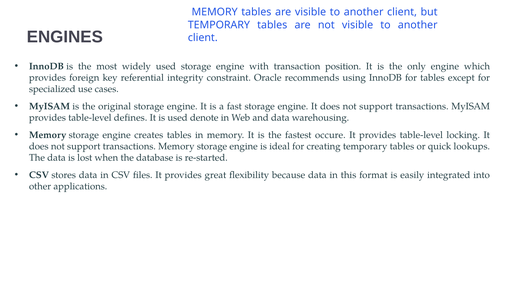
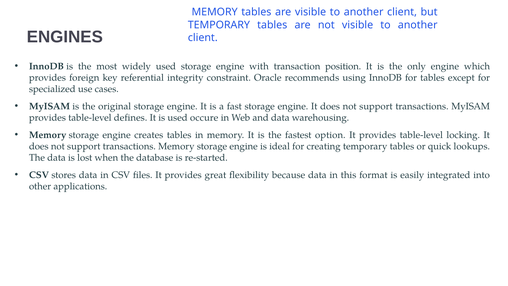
denote: denote -> occure (204, 118)
occure: occure -> option (330, 135)
